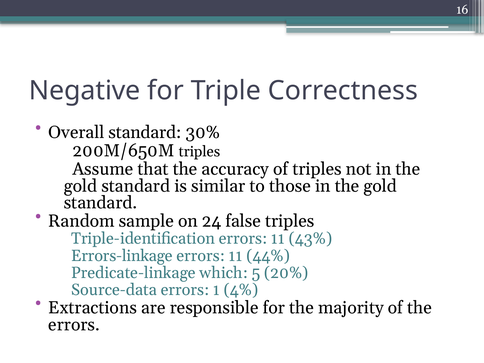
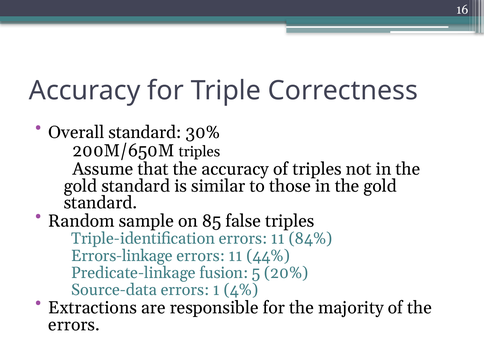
Negative: Negative -> Accuracy (85, 91)
24: 24 -> 85 (212, 221)
43%: 43% -> 84% (310, 239)
which: which -> fusion (224, 273)
